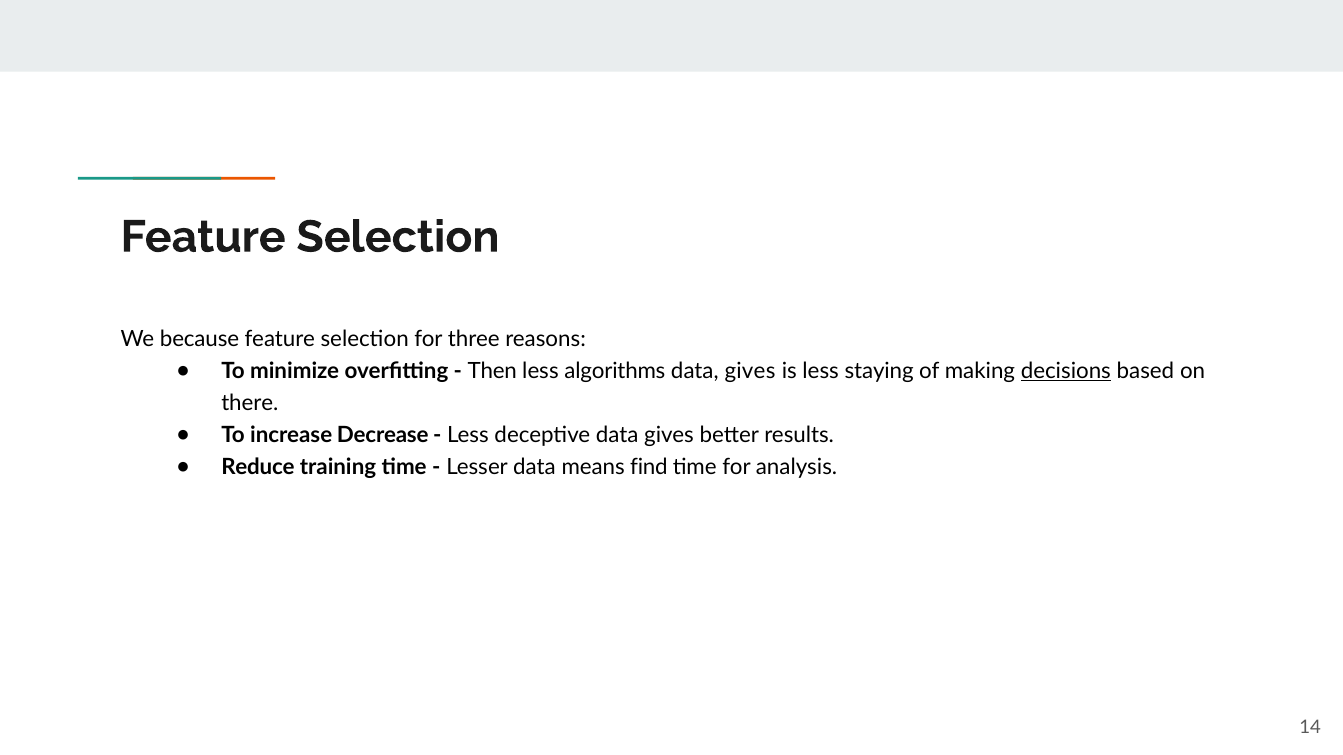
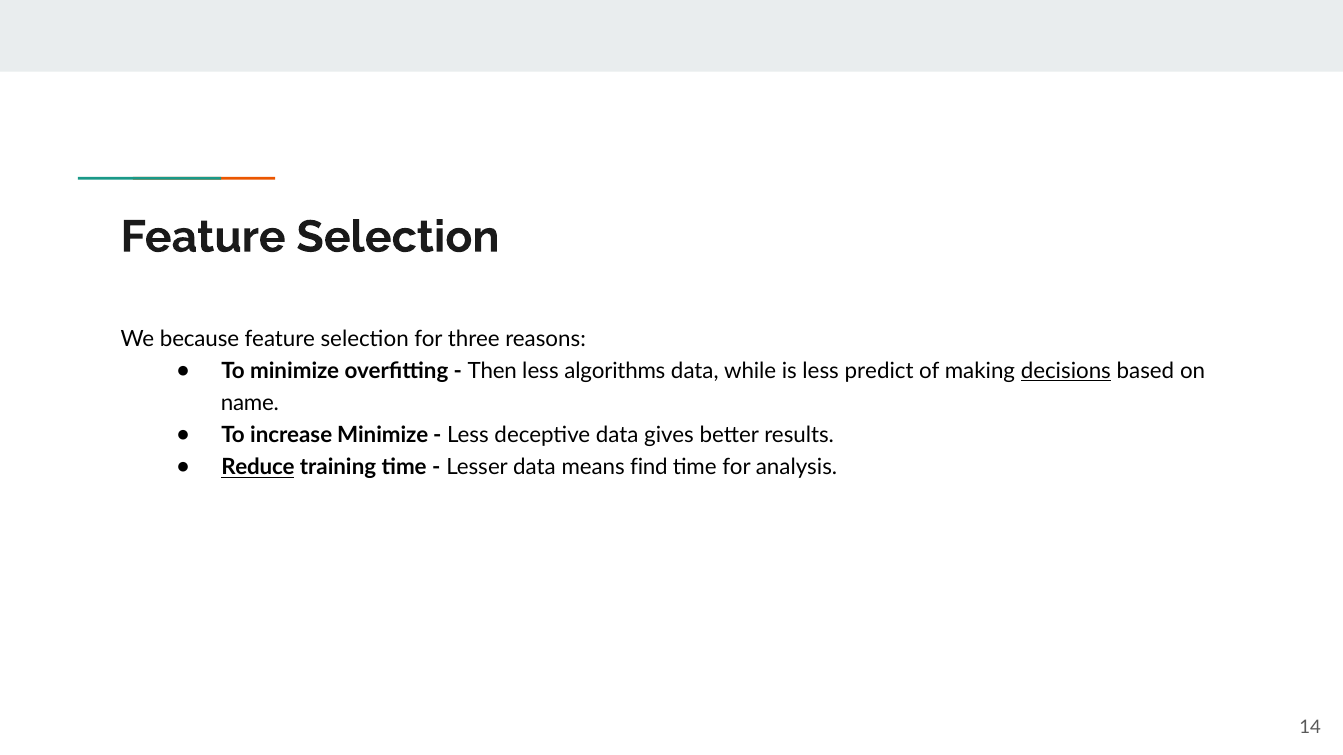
gives: gives -> while (750, 371)
staying: staying -> predict (879, 371)
there: there -> name (250, 404)
increase Decrease: Decrease -> Minimize (383, 436)
Reduce underline: none -> present (258, 468)
